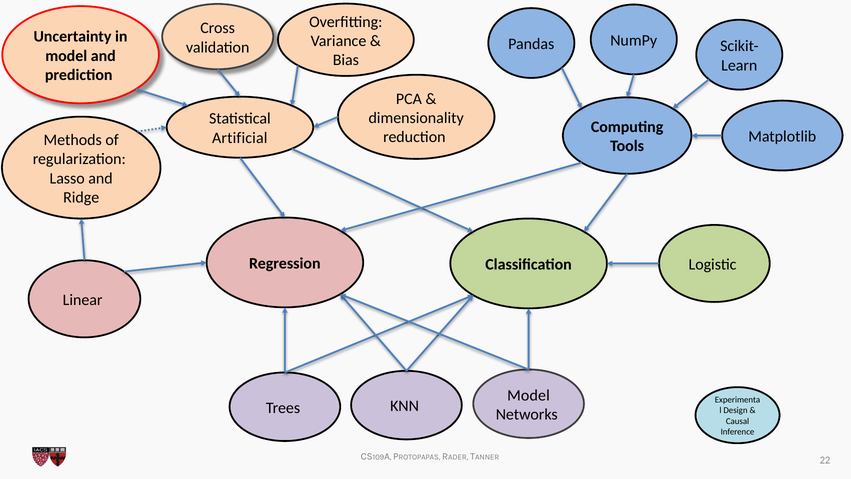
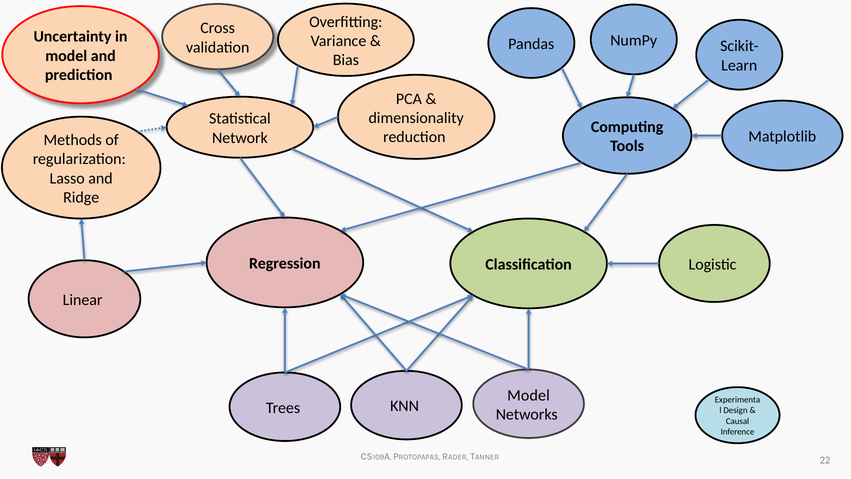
Artificial: Artificial -> Network (240, 138)
